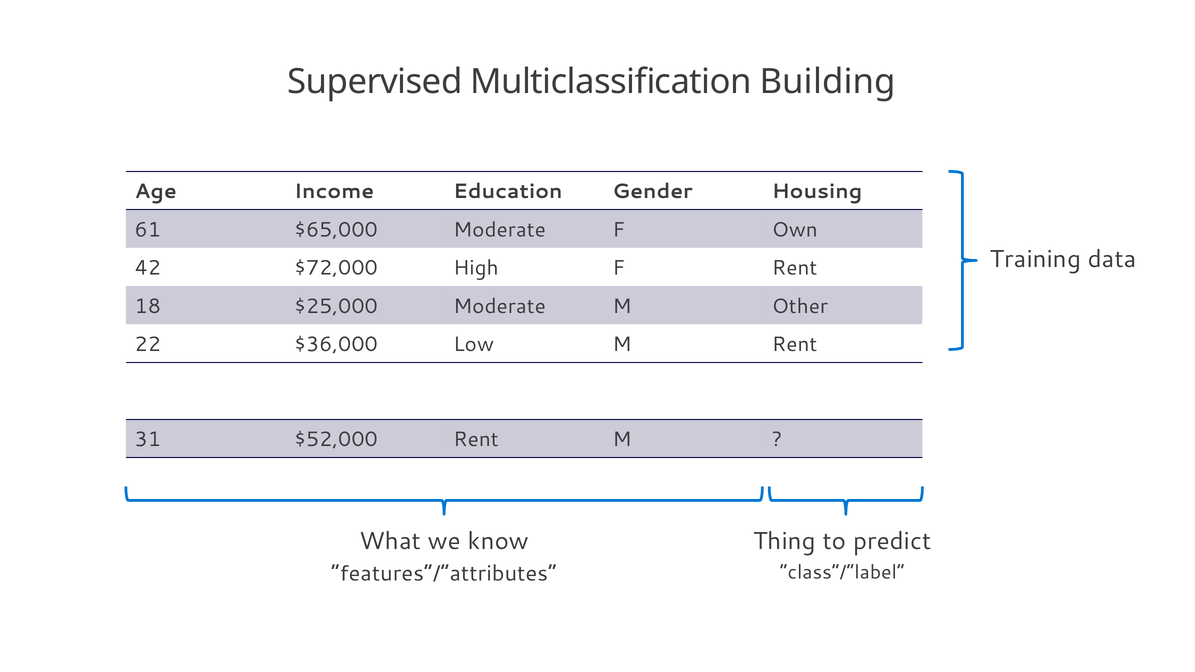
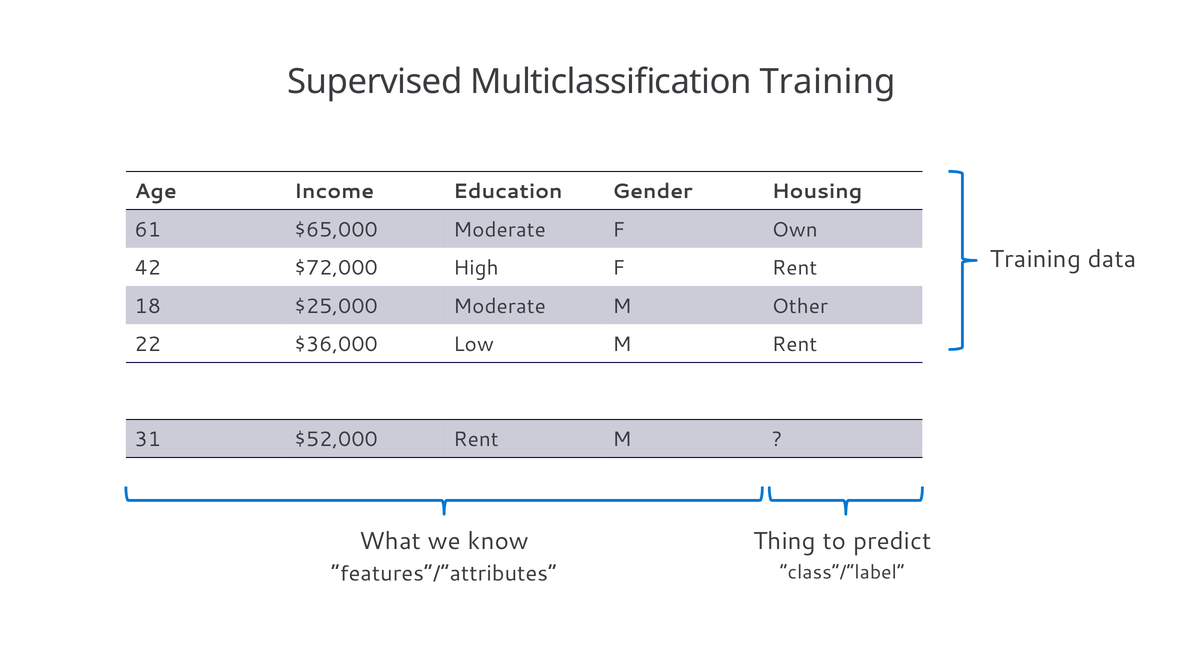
Multiclassification Building: Building -> Training (828, 82)
